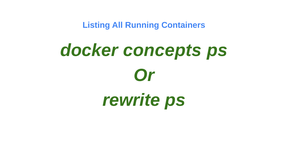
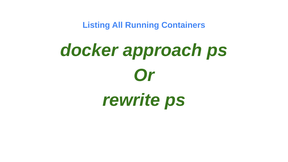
concepts: concepts -> approach (162, 50)
